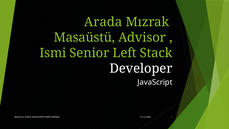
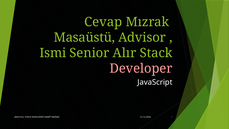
Arada: Arada -> Cevap (103, 22)
Left: Left -> Alır (124, 53)
Developer colour: white -> pink (141, 68)
